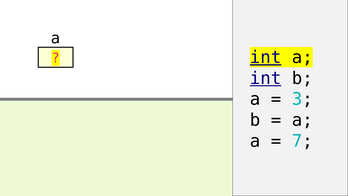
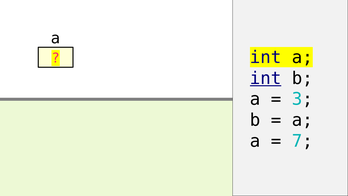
int underline: present -> none (266, 57)
